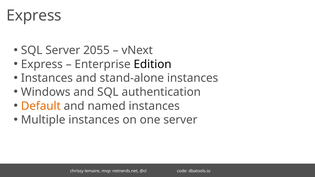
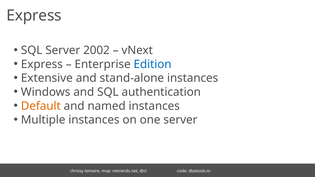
2055: 2055 -> 2002 (96, 50)
Edition colour: black -> blue (153, 64)
Instances: Instances -> Extensive (47, 78)
